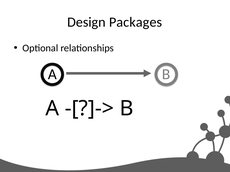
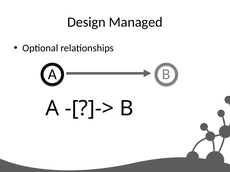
Packages: Packages -> Managed (136, 22)
